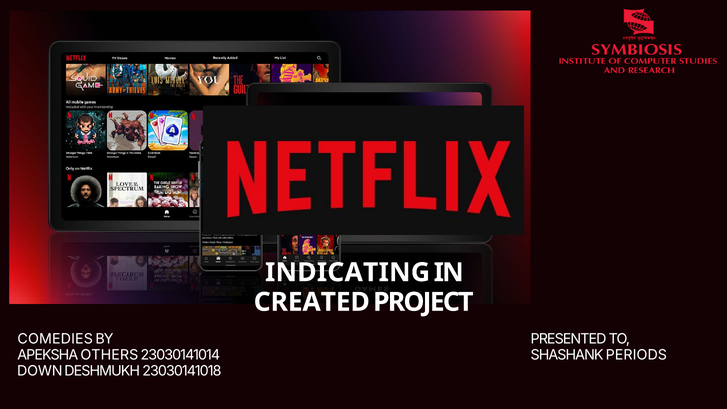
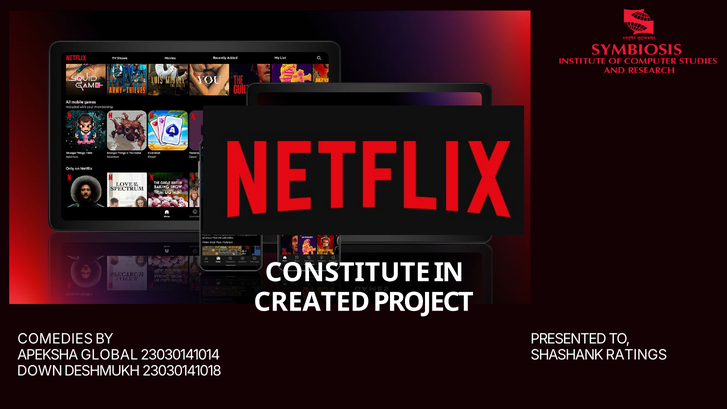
INDICATING: INDICATING -> CONSTITUTE (348, 272)
OTHERS: OTHERS -> GLOBAL (109, 355)
PERIODS: PERIODS -> RATINGS (636, 355)
